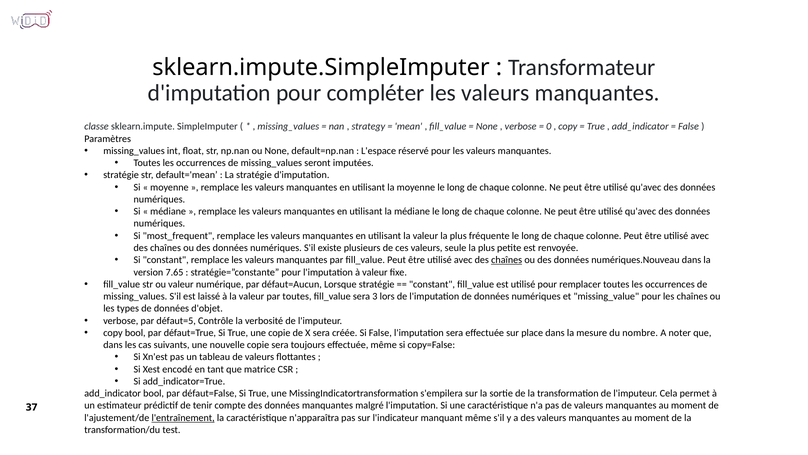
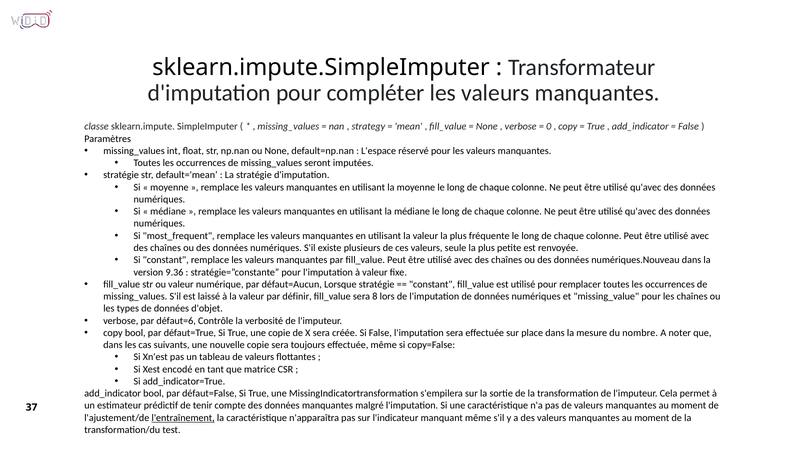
chaînes underline: present -> none (507, 260)
7.65: 7.65 -> 9.36 (174, 272)
par toutes: toutes -> définir (297, 296)
3: 3 -> 8 (375, 296)
défaut=5: défaut=5 -> défaut=6 (176, 320)
